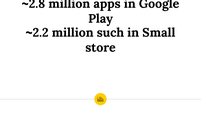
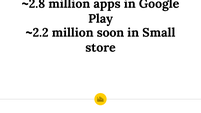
such: such -> soon (110, 33)
